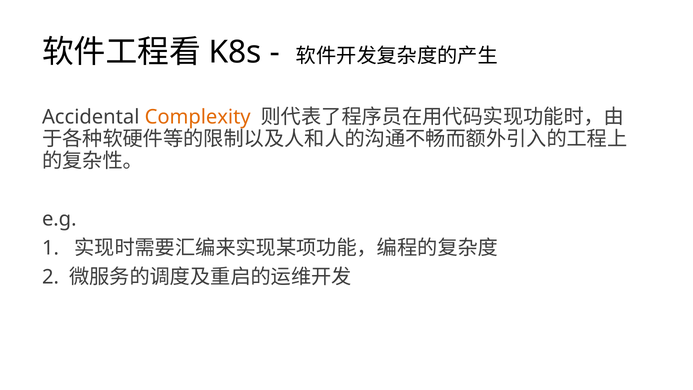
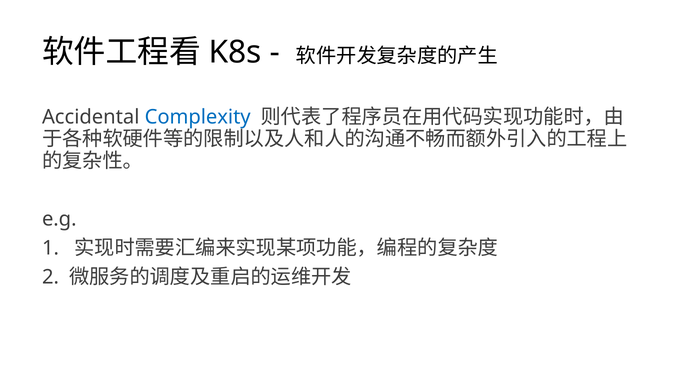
Complexity colour: orange -> blue (198, 117)
